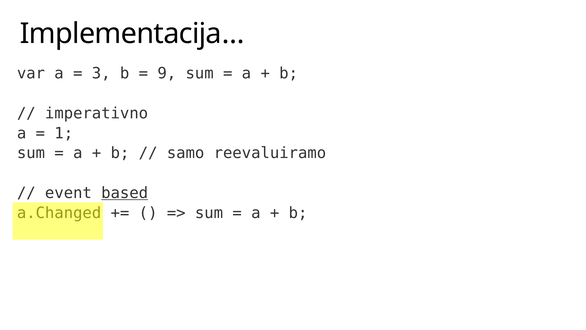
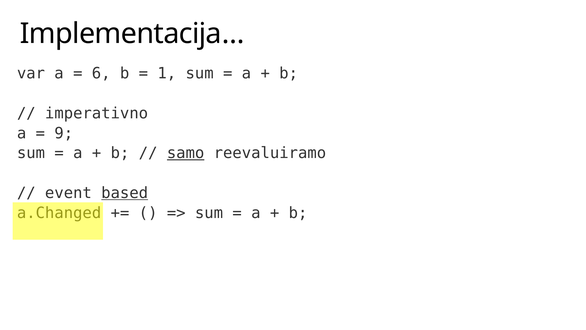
3: 3 -> 6 (101, 73)
9: 9 -> 1 (167, 73)
1: 1 -> 9 (64, 133)
samo underline: none -> present (186, 153)
